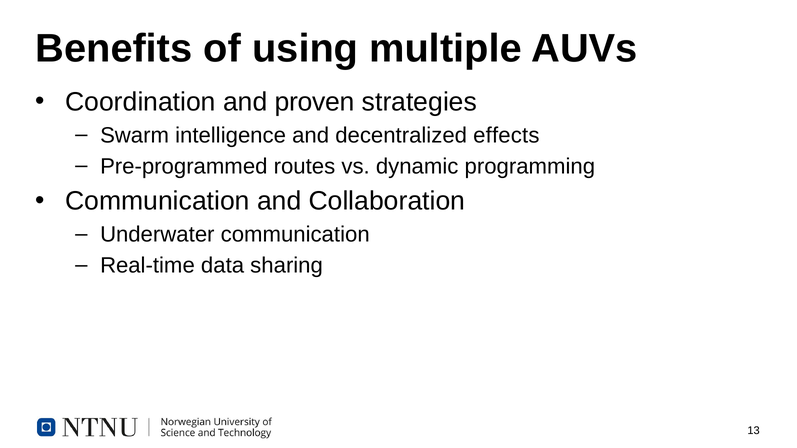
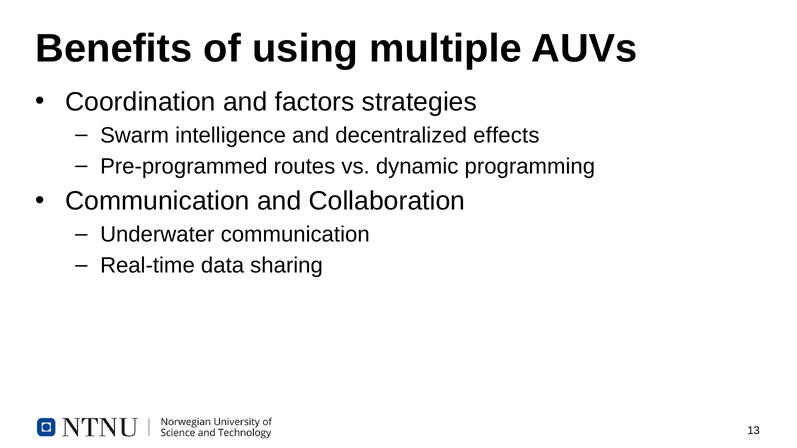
proven: proven -> factors (315, 102)
